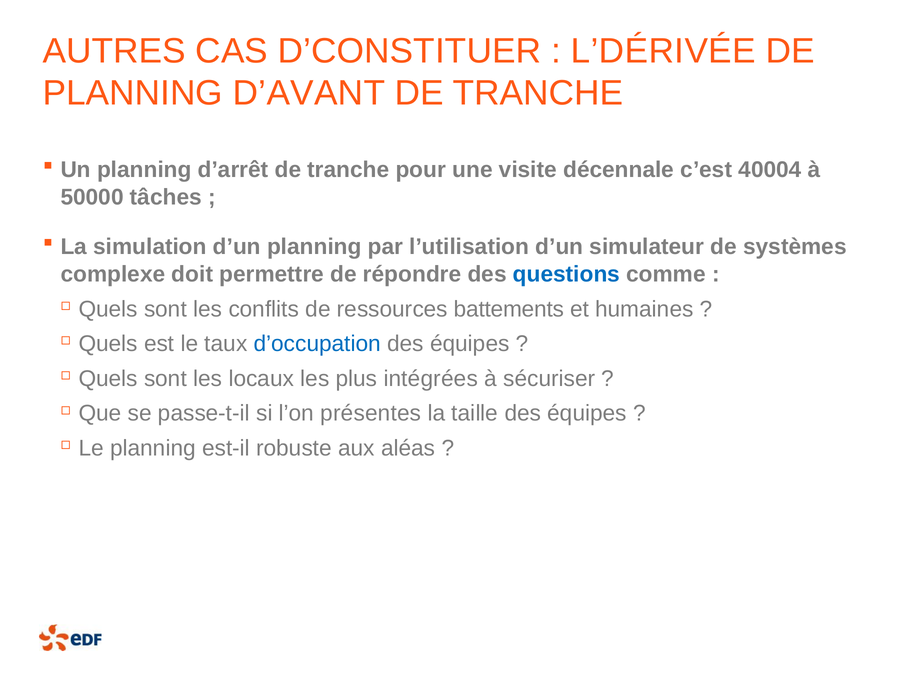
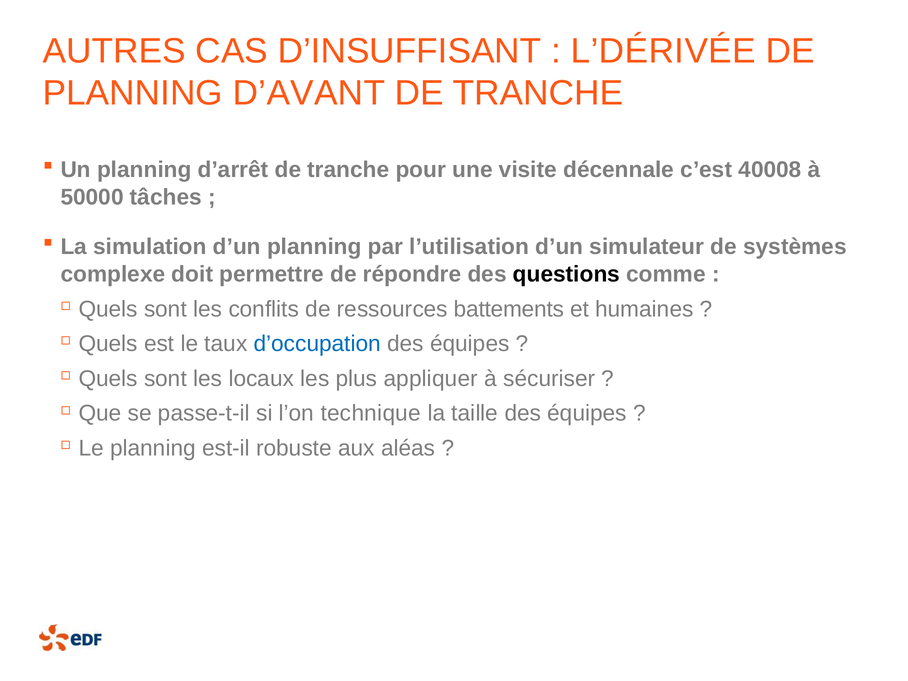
D’CONSTITUER: D’CONSTITUER -> D’INSUFFISANT (410, 51)
40004: 40004 -> 40008 (770, 170)
questions colour: blue -> black (566, 274)
intégrées: intégrées -> appliquer (431, 379)
présentes: présentes -> technique (371, 413)
